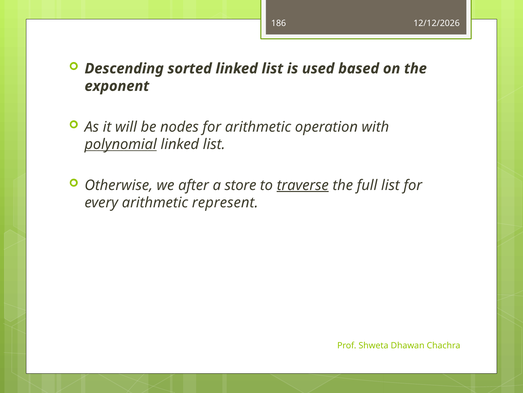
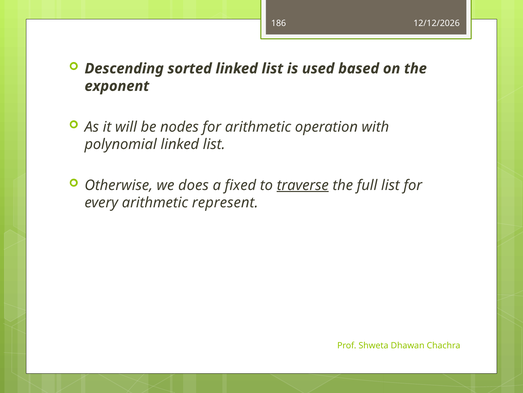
polynomial underline: present -> none (121, 144)
after: after -> does (193, 185)
store: store -> fixed (240, 185)
